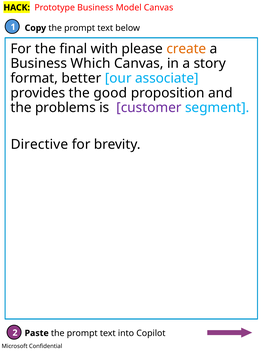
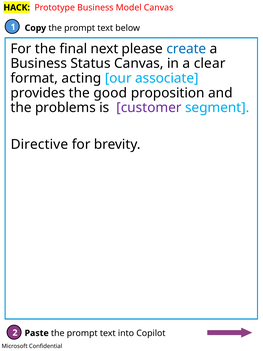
with: with -> next (104, 49)
create colour: orange -> blue (186, 49)
Which: Which -> Status (91, 63)
story: story -> clear (210, 63)
better: better -> acting (81, 78)
